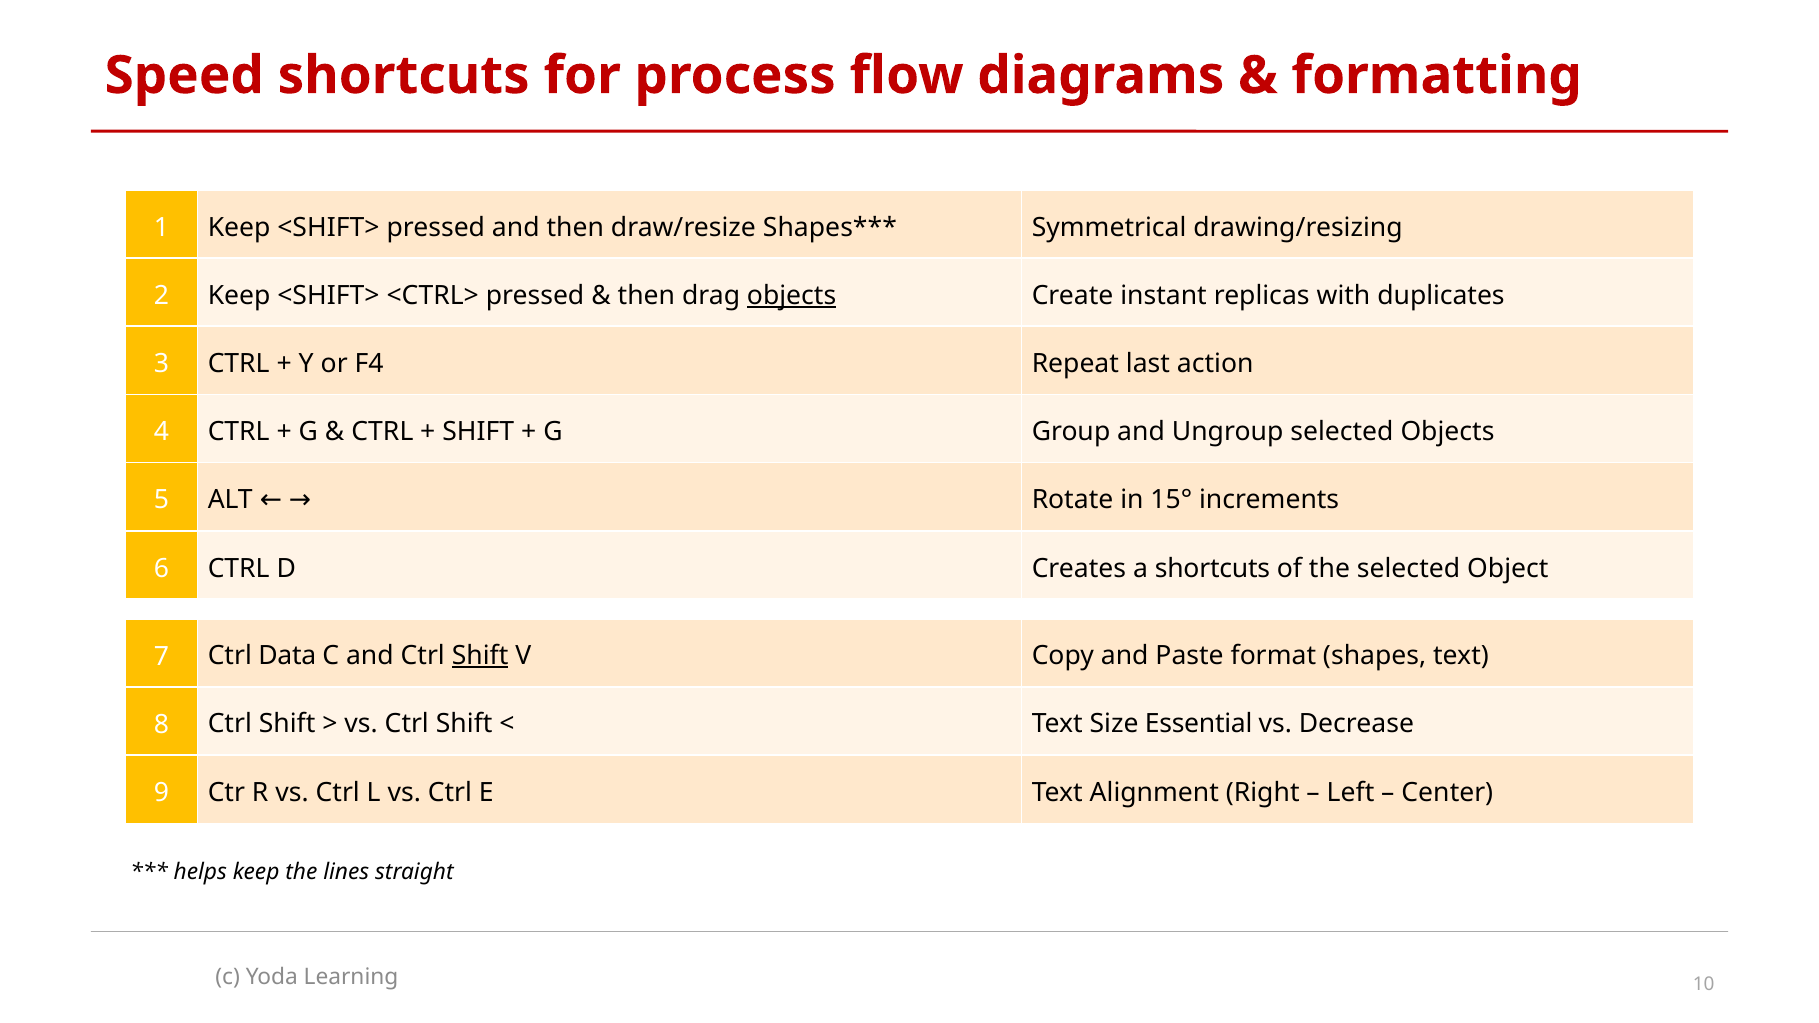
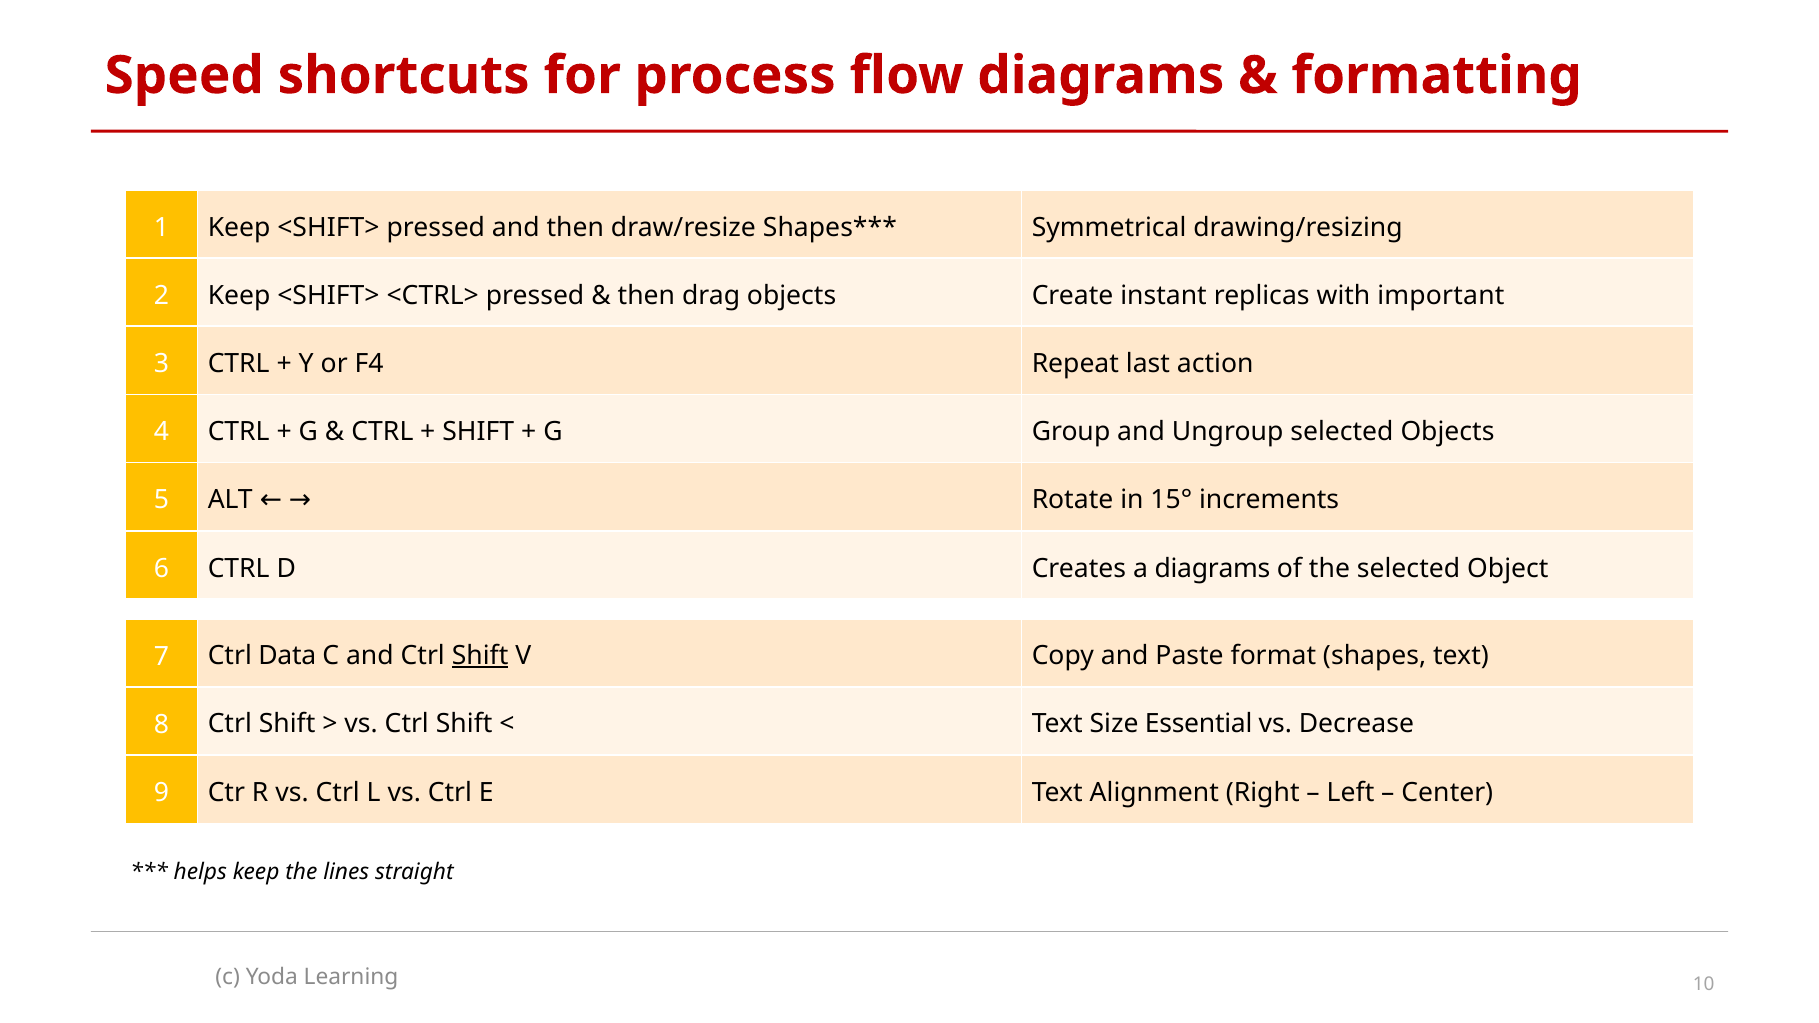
objects underline: present -> none (792, 296)
duplicates: duplicates -> important (1441, 296)
a shortcuts: shortcuts -> diagrams (1212, 568)
